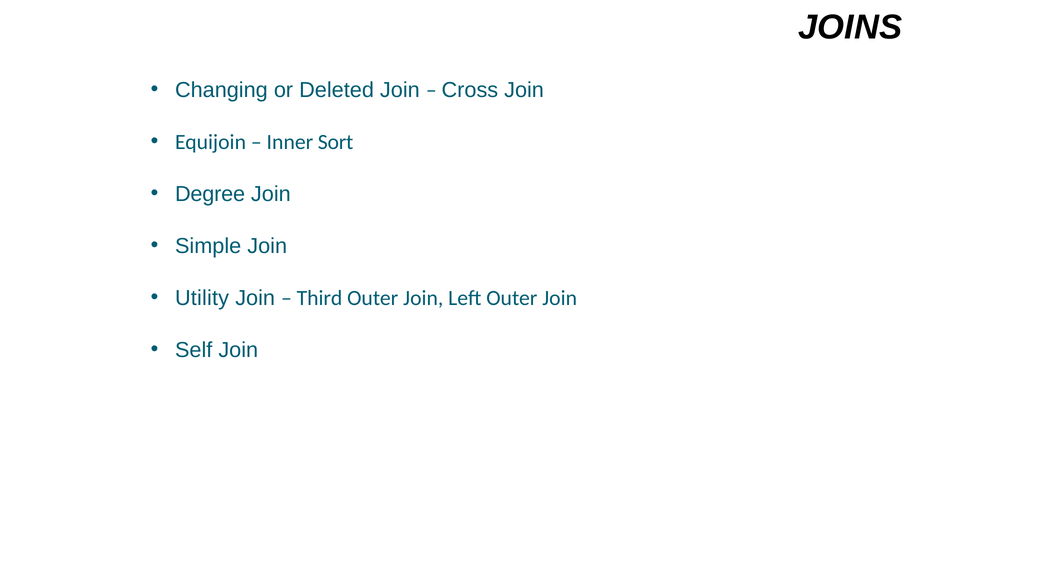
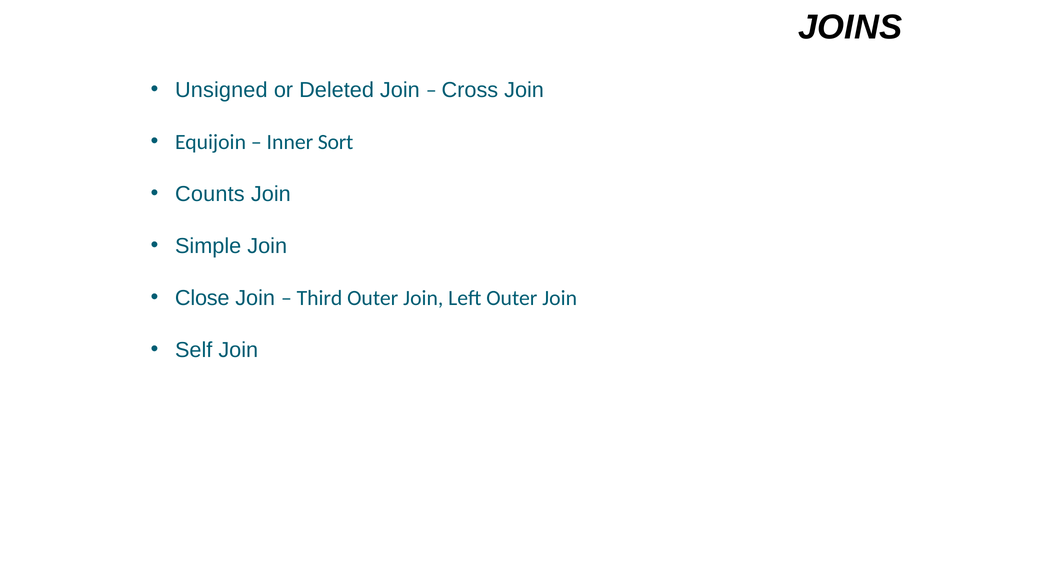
Changing: Changing -> Unsigned (221, 90)
Degree: Degree -> Counts (210, 194)
Utility: Utility -> Close (202, 298)
